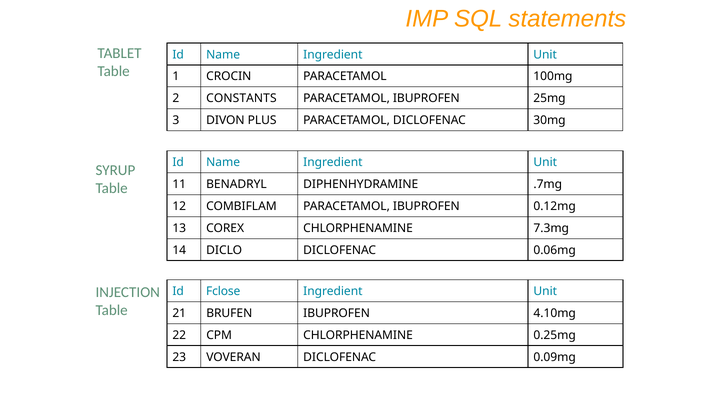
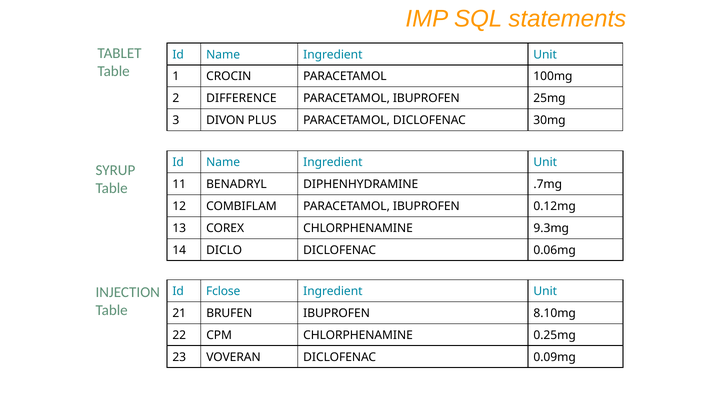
CONSTANTS: CONSTANTS -> DIFFERENCE (241, 98)
7.3mg: 7.3mg -> 9.3mg (551, 228)
4.10mg: 4.10mg -> 8.10mg (555, 313)
